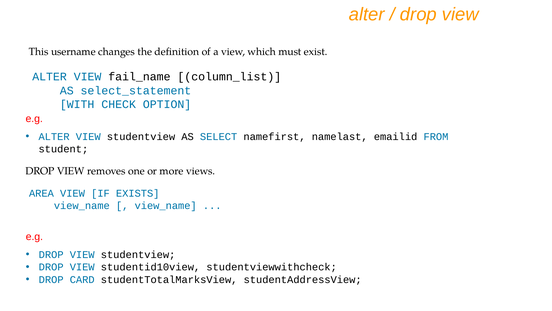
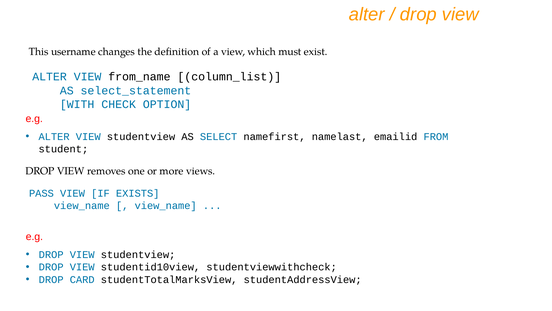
fail_name: fail_name -> from_name (139, 77)
AREA: AREA -> PASS (41, 193)
